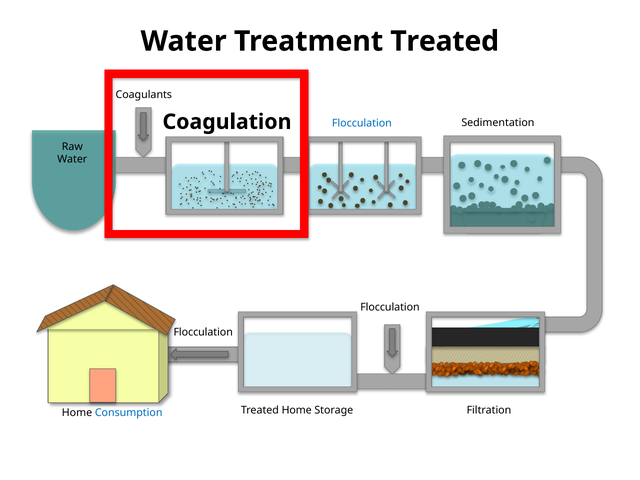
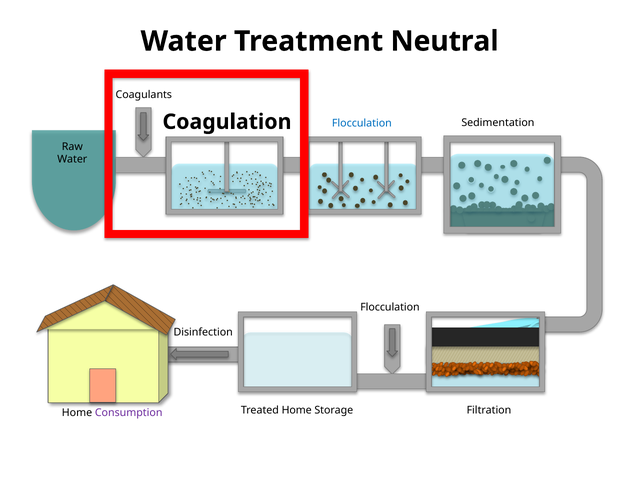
Treatment Treated: Treated -> Neutral (445, 41)
Flocculation: Flocculation -> Disinfection (203, 332)
Consumption colour: blue -> purple (129, 413)
